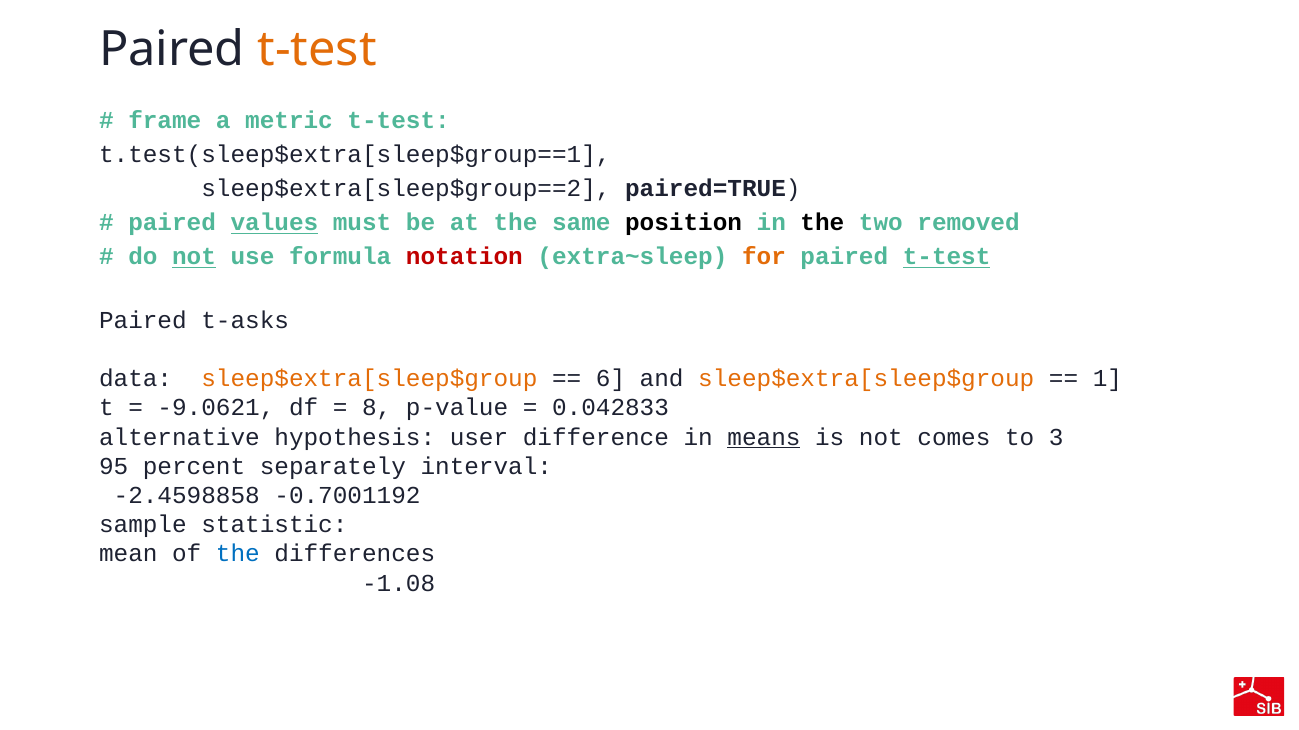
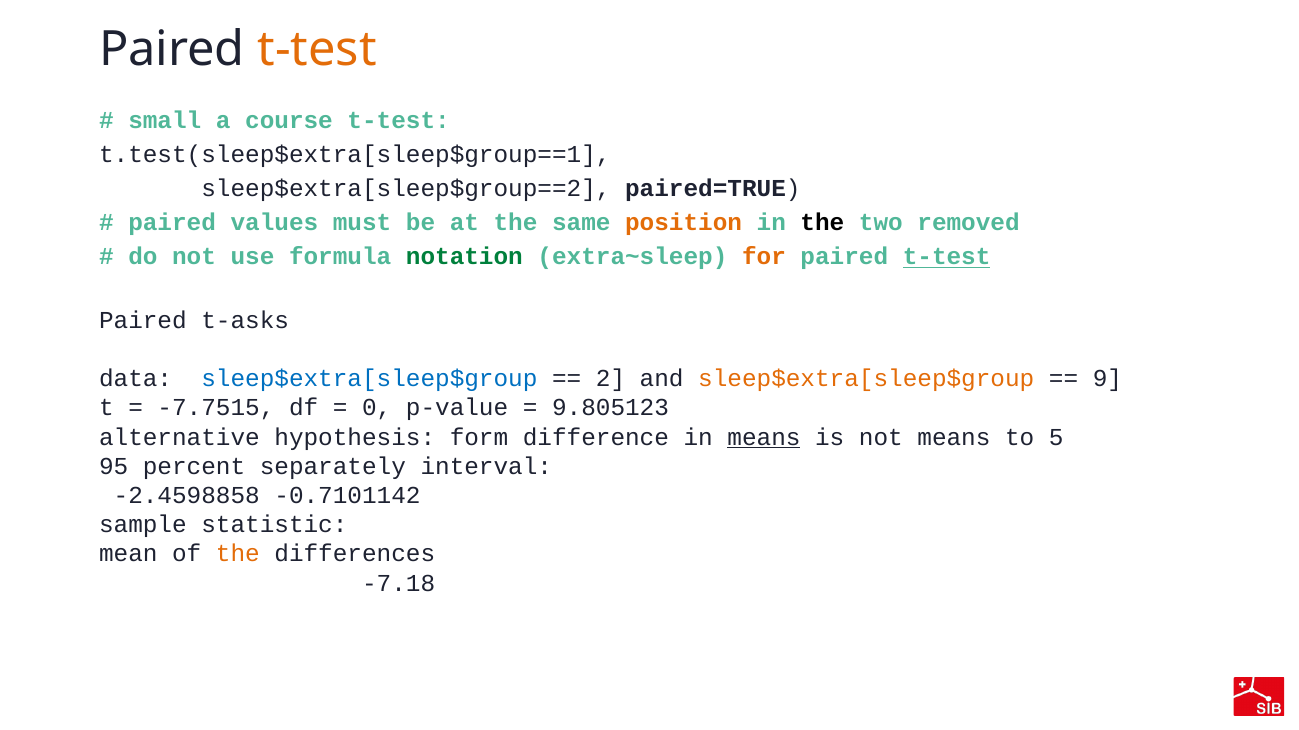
frame: frame -> small (165, 121)
metric: metric -> course (289, 121)
values underline: present -> none (274, 223)
position colour: black -> orange (684, 223)
not underline: present -> none (194, 257)
notation colour: red -> green (464, 257)
sleep$extra[sleep$group colour: orange -> blue (369, 379)
6: 6 -> 2 (611, 379)
1: 1 -> 9 (1107, 379)
-9.0621: -9.0621 -> -7.7515 (216, 408)
8: 8 -> 0 (377, 408)
0.042833: 0.042833 -> 9.805123 (611, 408)
user: user -> form (479, 437)
not comes: comes -> means (954, 437)
3: 3 -> 5 (1056, 437)
-0.7001192: -0.7001192 -> -0.7101142 (347, 496)
the colour: blue -> orange (238, 554)
-1.08: -1.08 -> -7.18 (399, 584)
